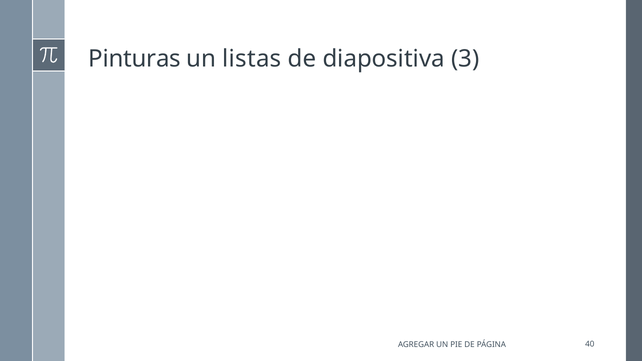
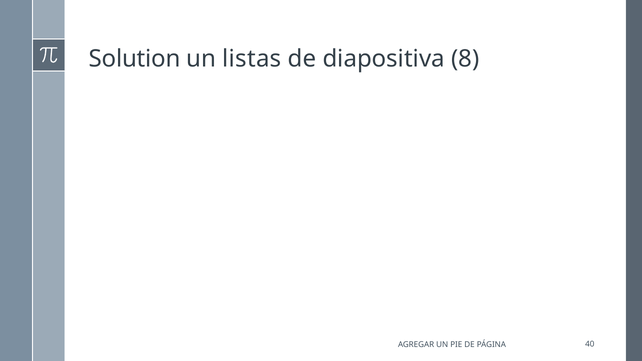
Pinturas: Pinturas -> Solution (135, 59)
3: 3 -> 8 (465, 59)
